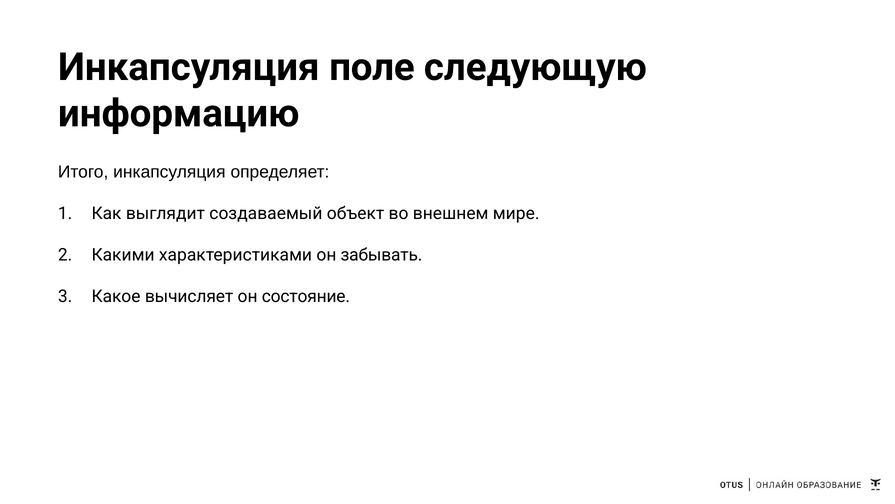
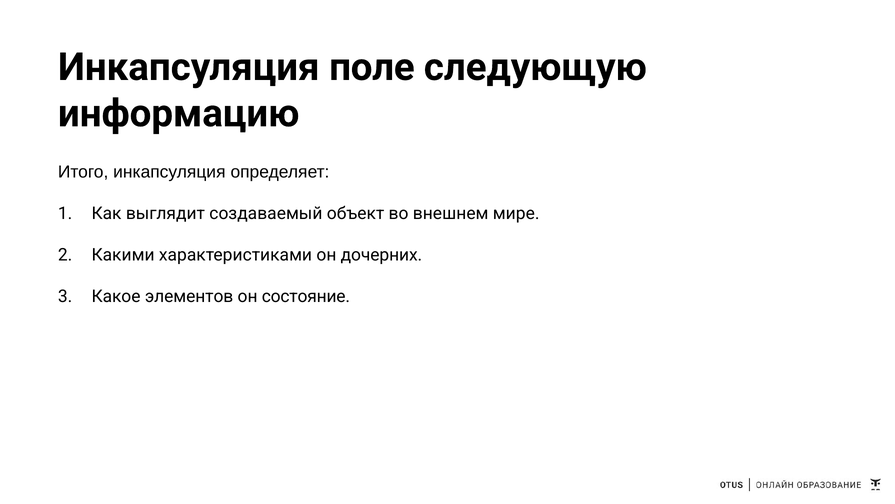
забывать: забывать -> дочерних (381, 255)
вычисляет: вычисляет -> элементов (189, 296)
